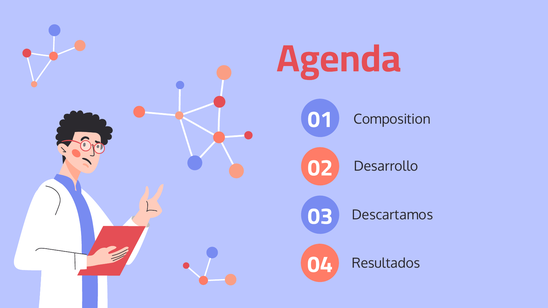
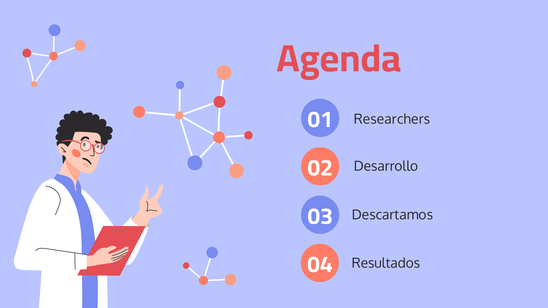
Composition: Composition -> Researchers (392, 119)
